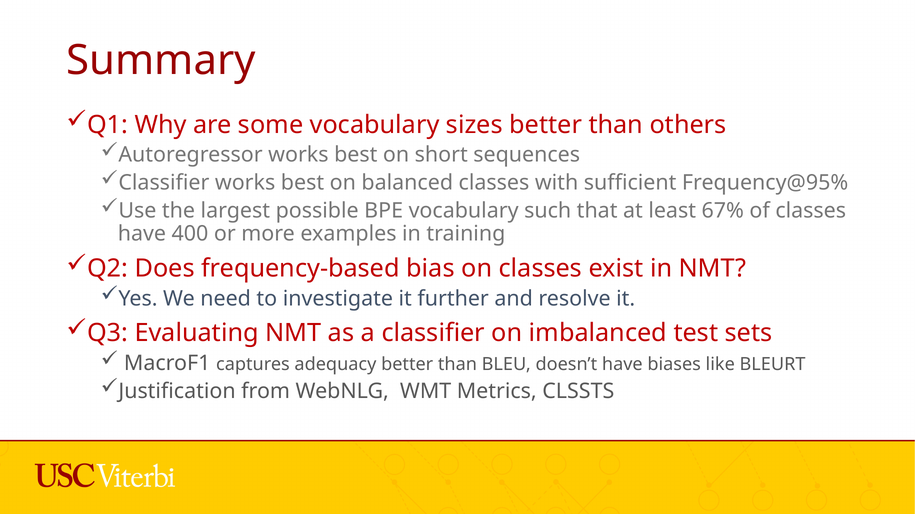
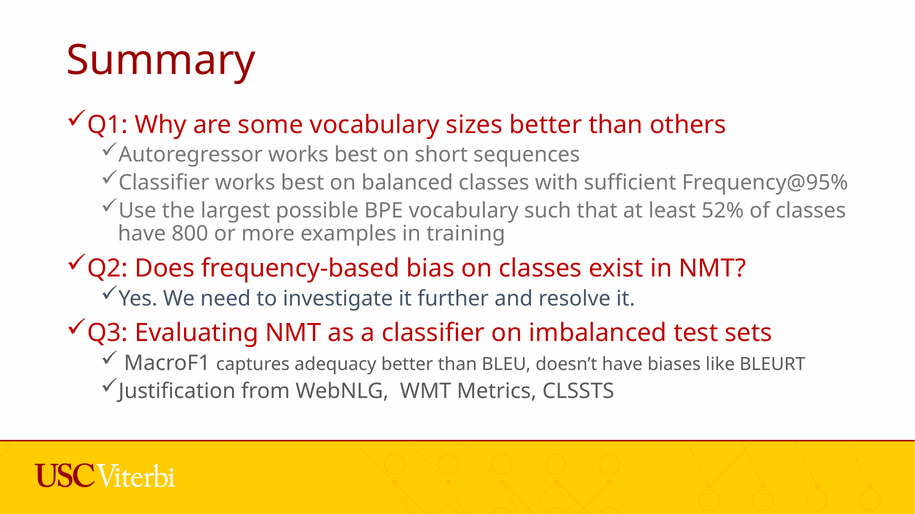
67%: 67% -> 52% (723, 211)
400: 400 -> 800 (190, 234)
